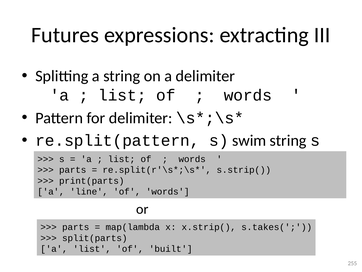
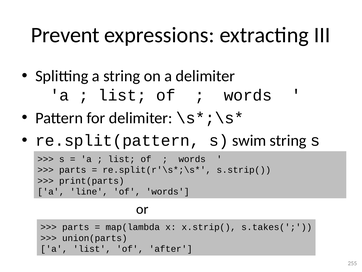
Futures: Futures -> Prevent (65, 35)
split(parts: split(parts -> union(parts (95, 238)
built: built -> after (171, 248)
